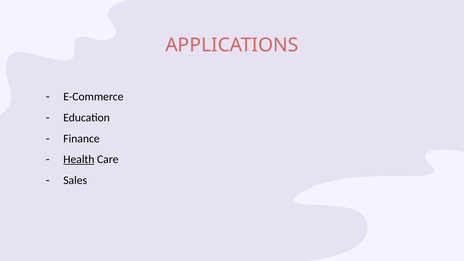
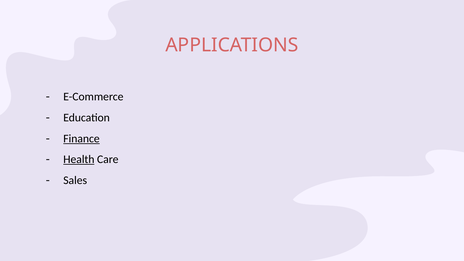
Finance underline: none -> present (81, 139)
